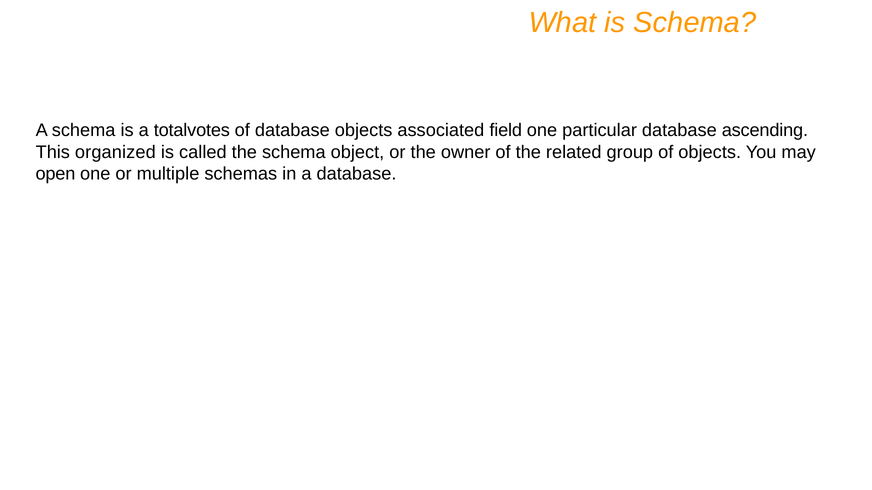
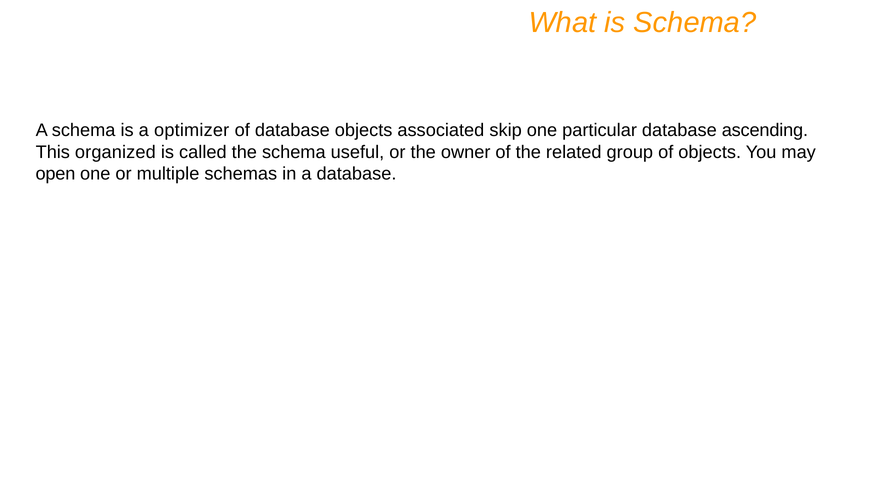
totalvotes: totalvotes -> optimizer (192, 130)
field: field -> skip (506, 130)
object: object -> useful (357, 152)
